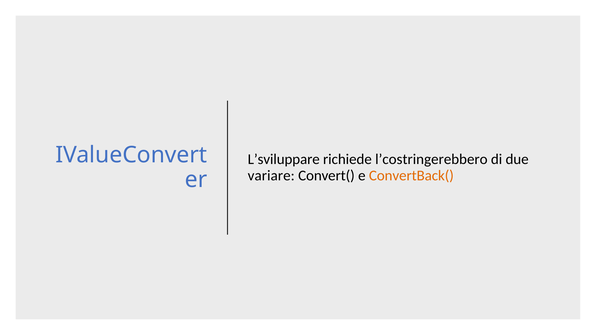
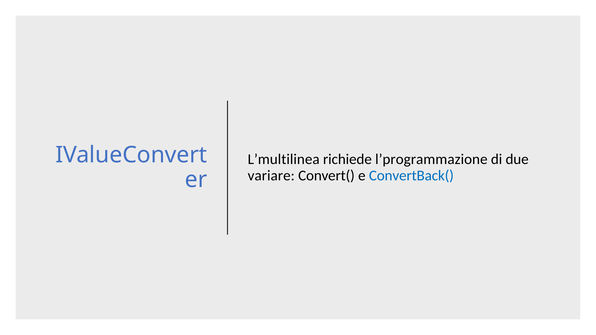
L’sviluppare: L’sviluppare -> L’multilinea (284, 159)
l’costringerebbero: l’costringerebbero -> l’programmazione (431, 159)
ConvertBack( colour: orange -> blue (411, 176)
